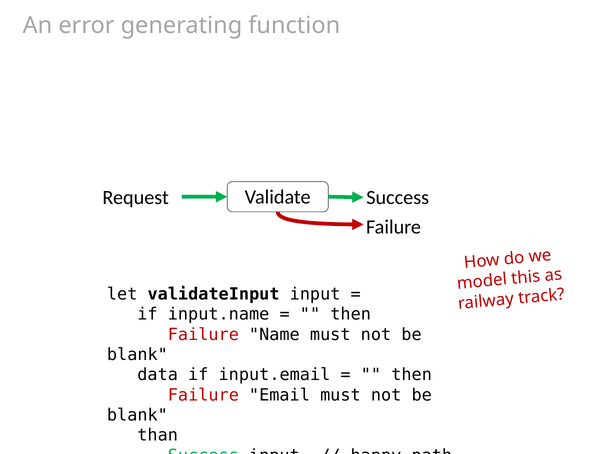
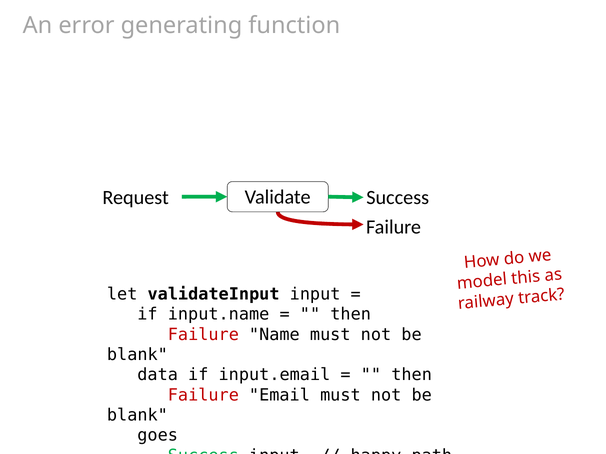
than: than -> goes (158, 436)
